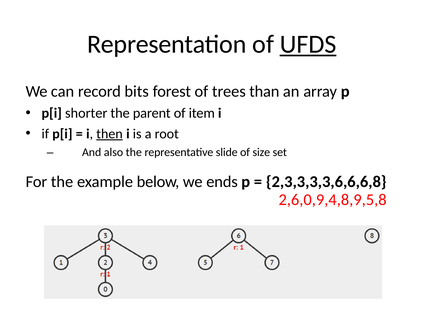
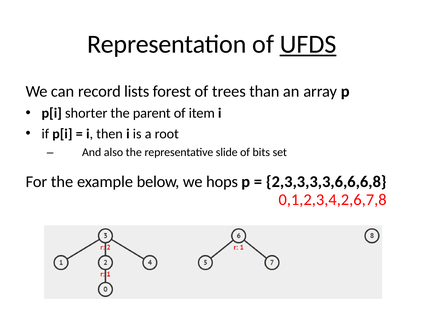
bits: bits -> lists (137, 92)
then underline: present -> none (110, 134)
size: size -> bits (261, 152)
ends: ends -> hops (222, 182)
2,6,0,9,4,8,9,5,8: 2,6,0,9,4,8,9,5,8 -> 0,1,2,3,4,2,6,7,8 (333, 200)
